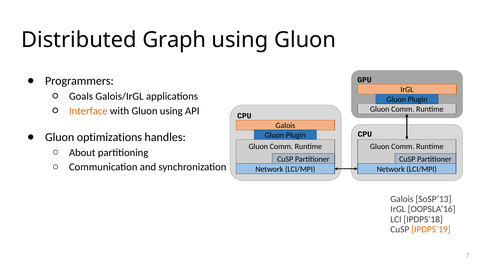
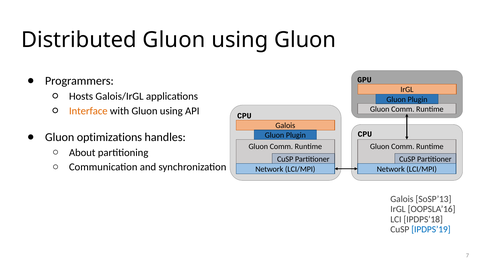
Distributed Graph: Graph -> Gluon (174, 40)
Goals: Goals -> Hosts (81, 96)
IPDPS’19 colour: orange -> blue (431, 229)
